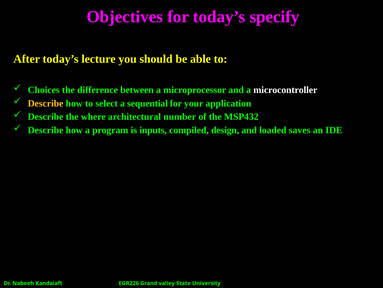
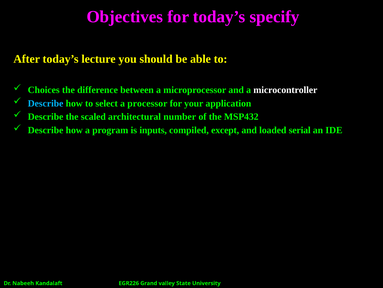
Describe colour: yellow -> light blue (46, 103)
sequential: sequential -> processor (147, 103)
where: where -> scaled (93, 116)
design: design -> except (225, 130)
saves: saves -> serial (300, 130)
